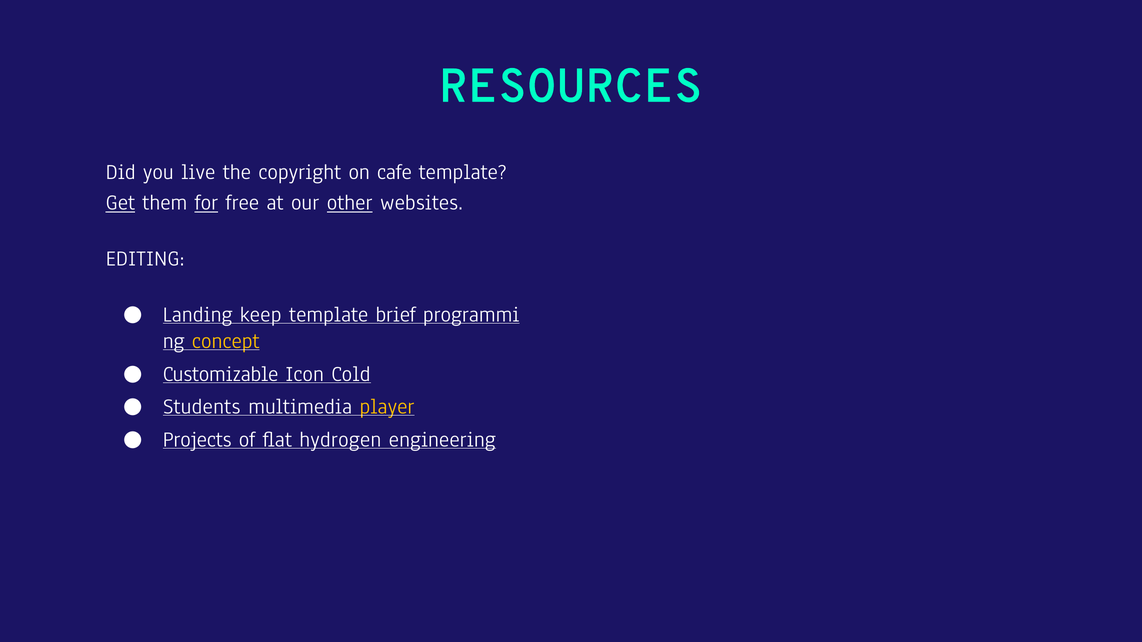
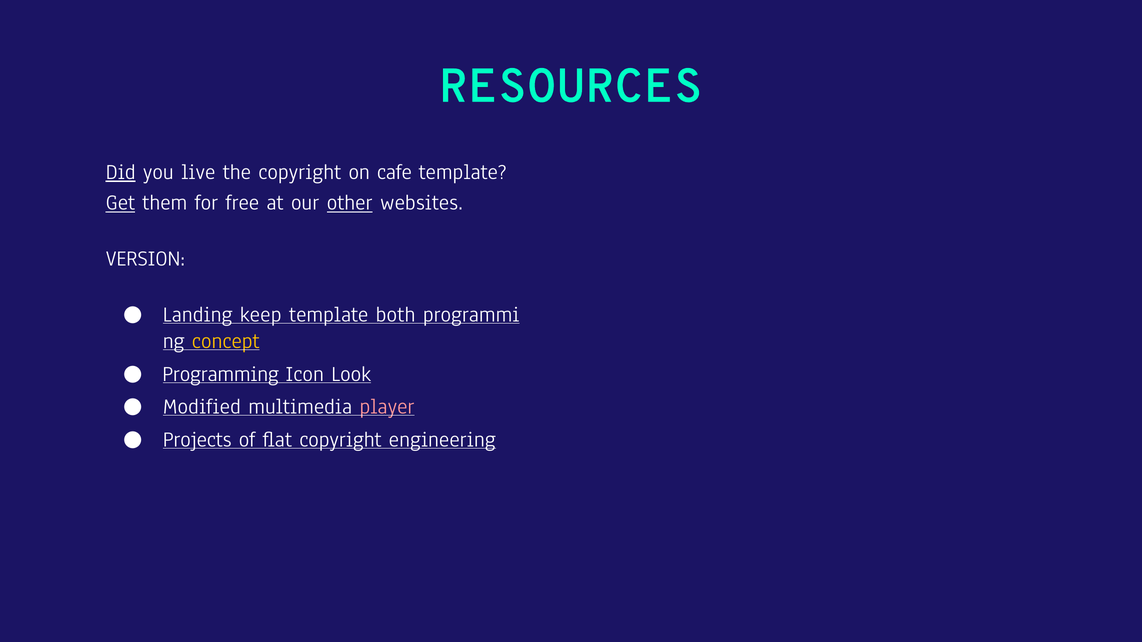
Did underline: none -> present (121, 172)
for underline: present -> none (206, 203)
EDITING: EDITING -> VERSION (145, 258)
brief: brief -> both (396, 315)
Customizable: Customizable -> Programming (221, 374)
Cold: Cold -> Look (351, 374)
Students: Students -> Modified (202, 407)
player colour: yellow -> pink (387, 407)
flat hydrogen: hydrogen -> copyright (340, 440)
